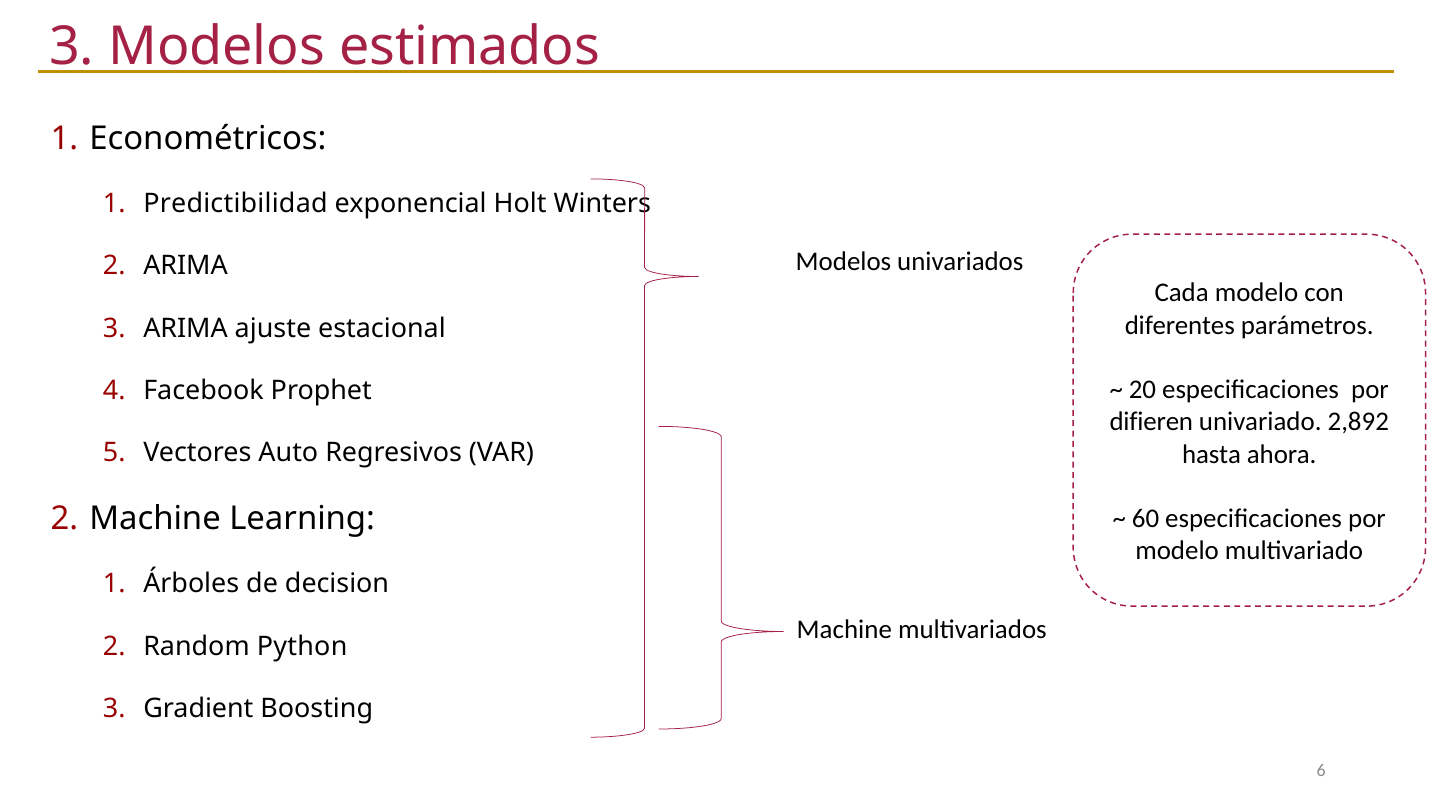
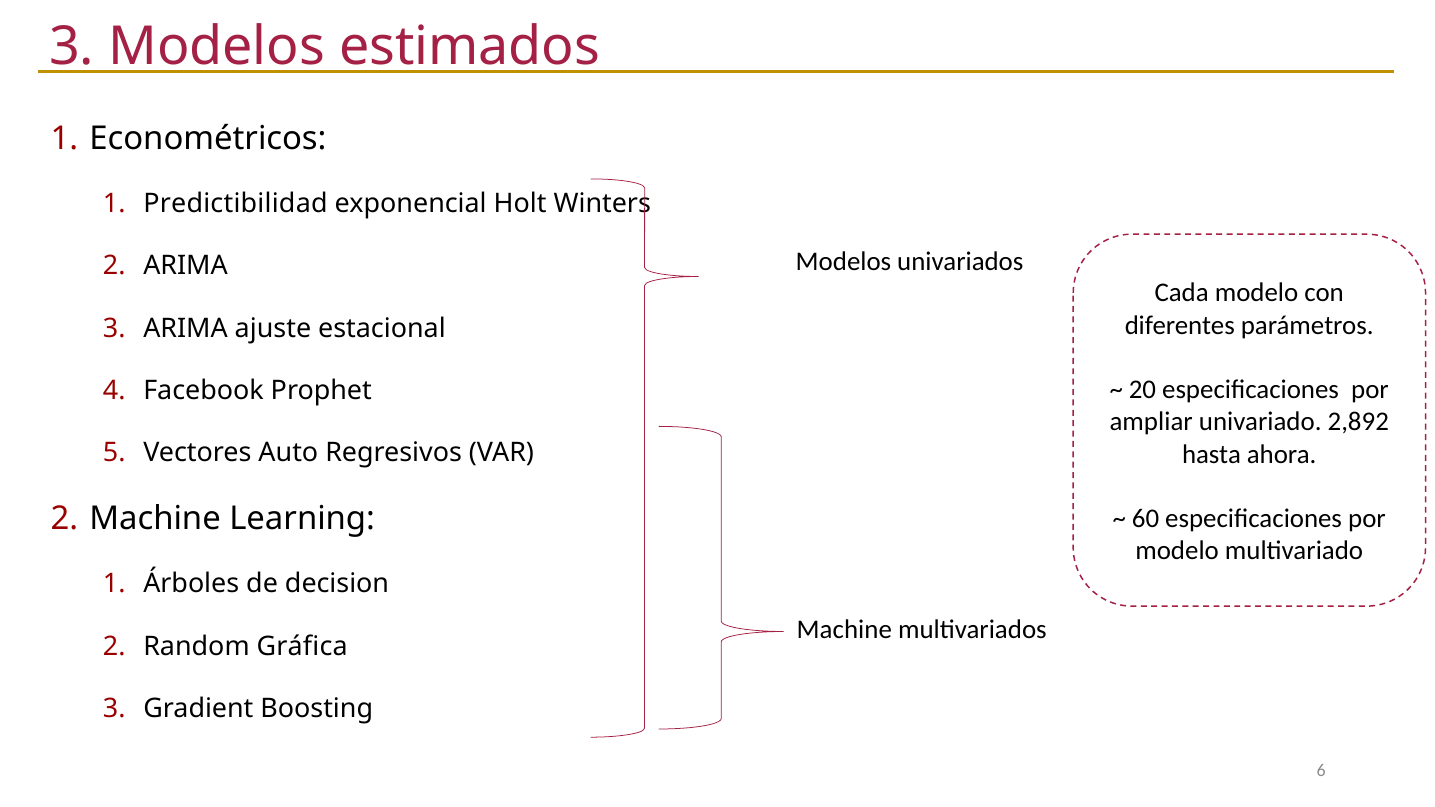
difieren: difieren -> ampliar (1151, 422)
Python: Python -> Gráfica (302, 646)
